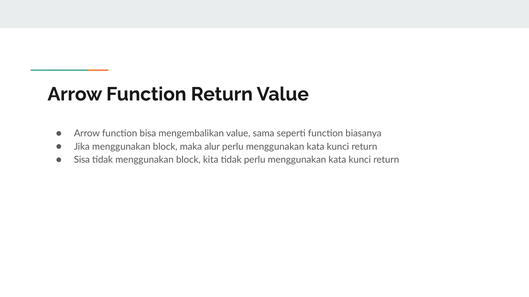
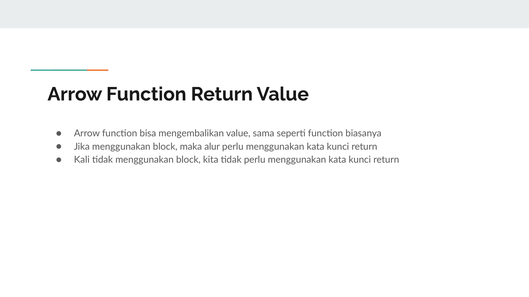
Sisa: Sisa -> Kali (82, 160)
